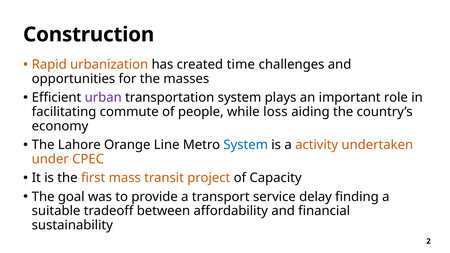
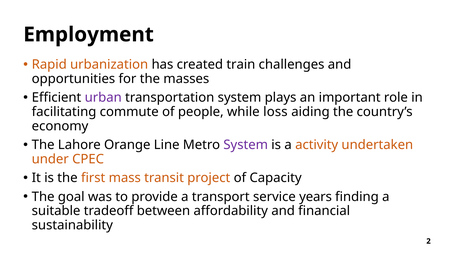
Construction: Construction -> Employment (89, 35)
time: time -> train (241, 65)
System colour: blue -> purple (246, 145)
delay: delay -> years (316, 197)
